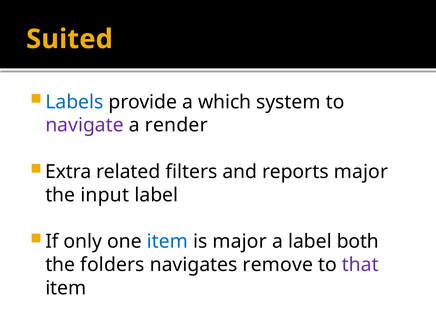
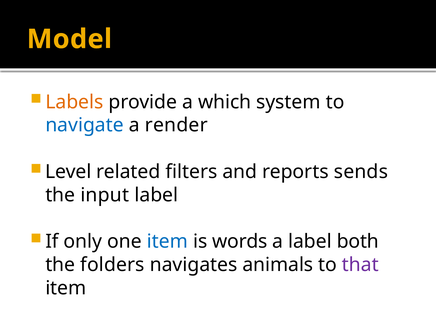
Suited: Suited -> Model (69, 39)
Labels colour: blue -> orange (74, 102)
navigate colour: purple -> blue (85, 125)
Extra: Extra -> Level (68, 172)
reports major: major -> sends (361, 172)
is major: major -> words (240, 242)
remove: remove -> animals (278, 265)
